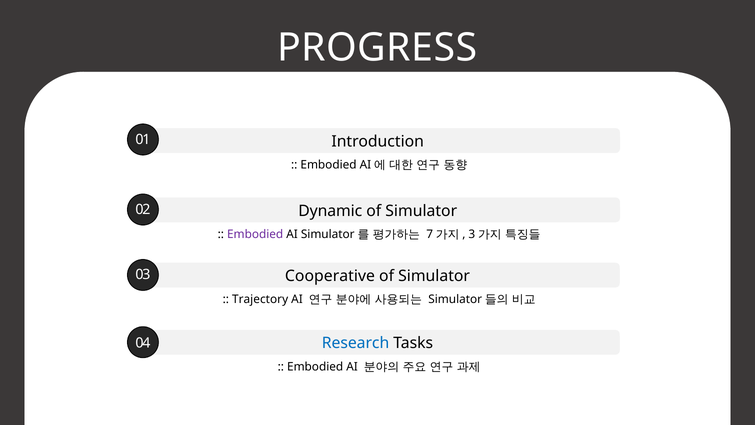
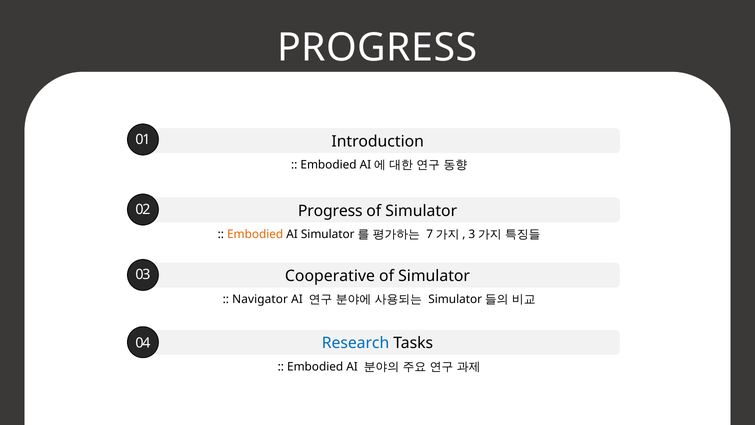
Dynamic: Dynamic -> Progress (330, 211)
Embodied colour: purple -> orange (255, 234)
Trajectory: Trajectory -> Navigator (260, 299)
